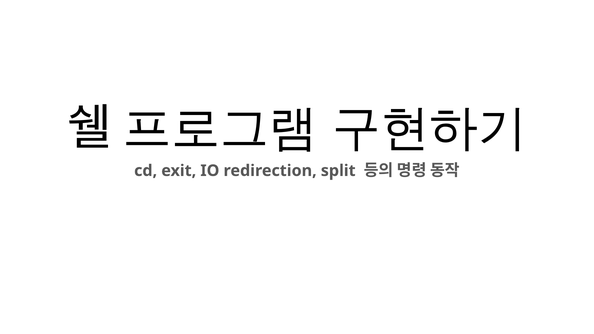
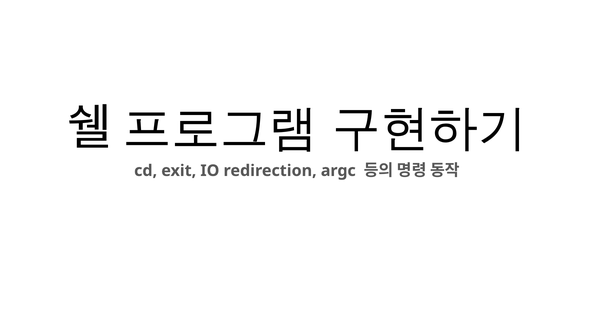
split: split -> argc (338, 171)
